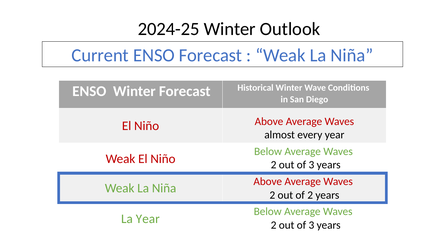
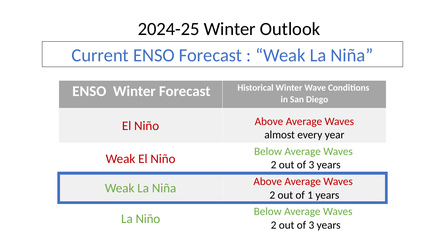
of 2: 2 -> 1 (310, 195)
La Year: Year -> Niño (148, 218)
